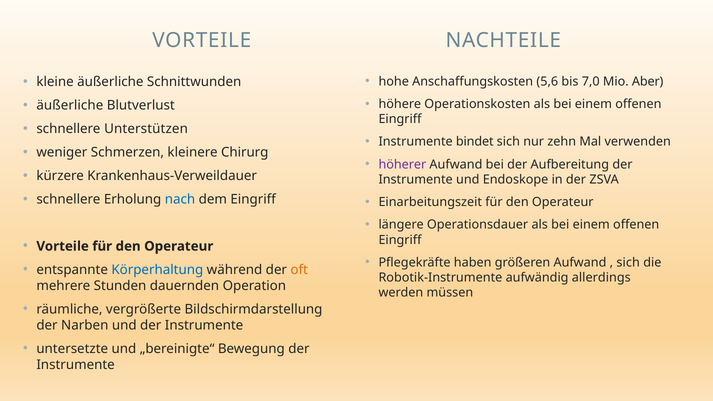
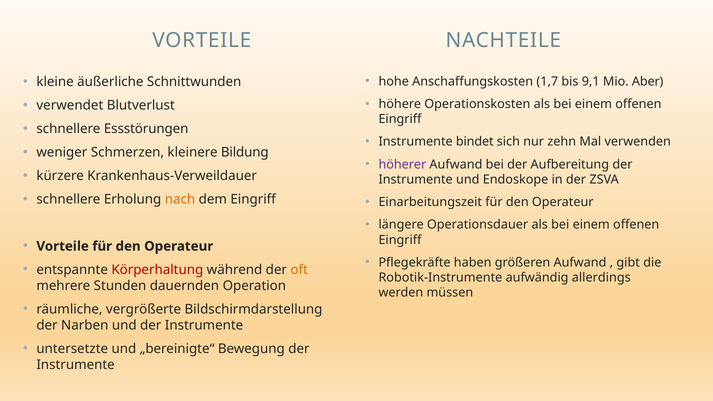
5,6: 5,6 -> 1,7 (547, 81)
7,0: 7,0 -> 9,1 (591, 81)
äußerliche: äußerliche -> verwendet (70, 105)
Unterstützen: Unterstützen -> Essstörungen (146, 129)
Chirurg: Chirurg -> Bildung (245, 152)
nach colour: blue -> orange (180, 199)
sich: sich -> gibt (628, 262)
Körperhaltung colour: blue -> red (157, 270)
